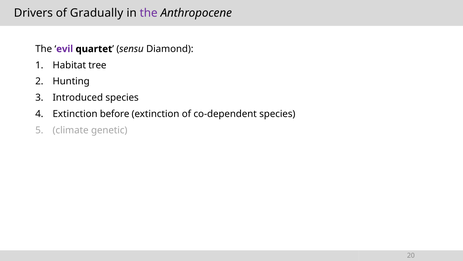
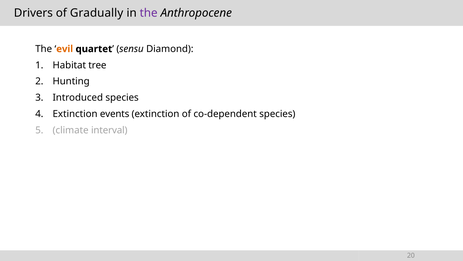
evil colour: purple -> orange (65, 49)
before: before -> events (115, 114)
genetic: genetic -> interval (109, 130)
